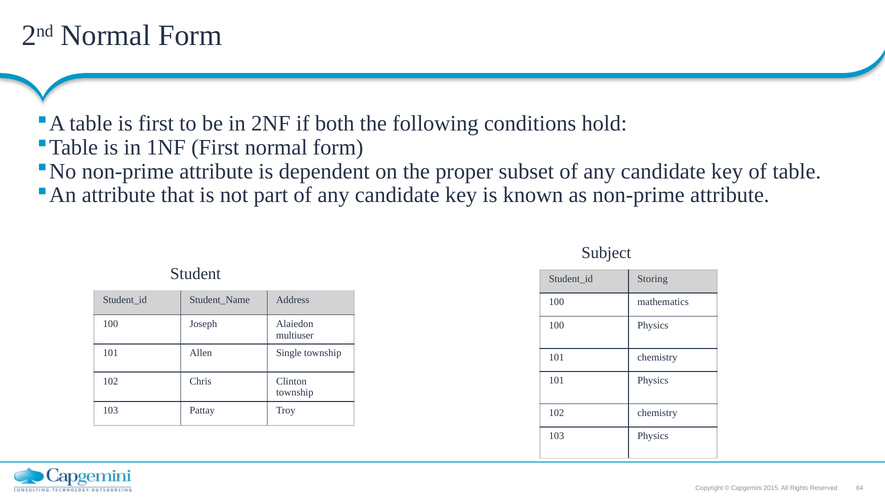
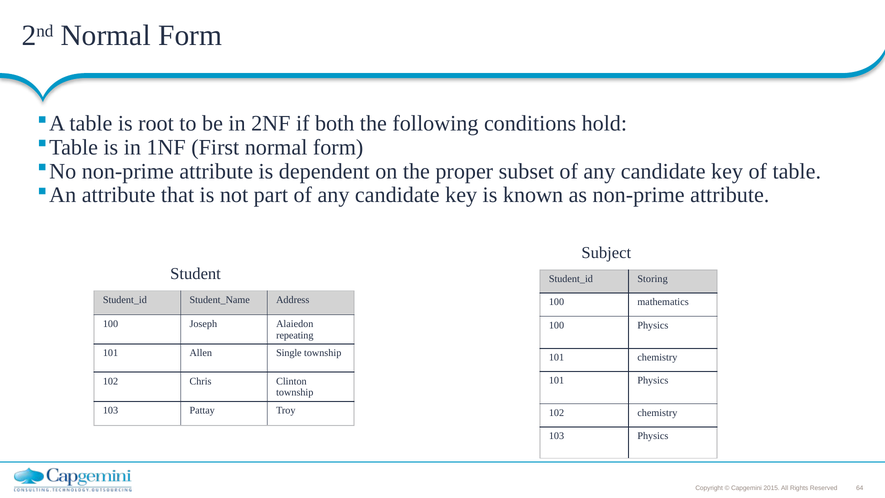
is first: first -> root (156, 123)
multiuser: multiuser -> repeating (295, 335)
